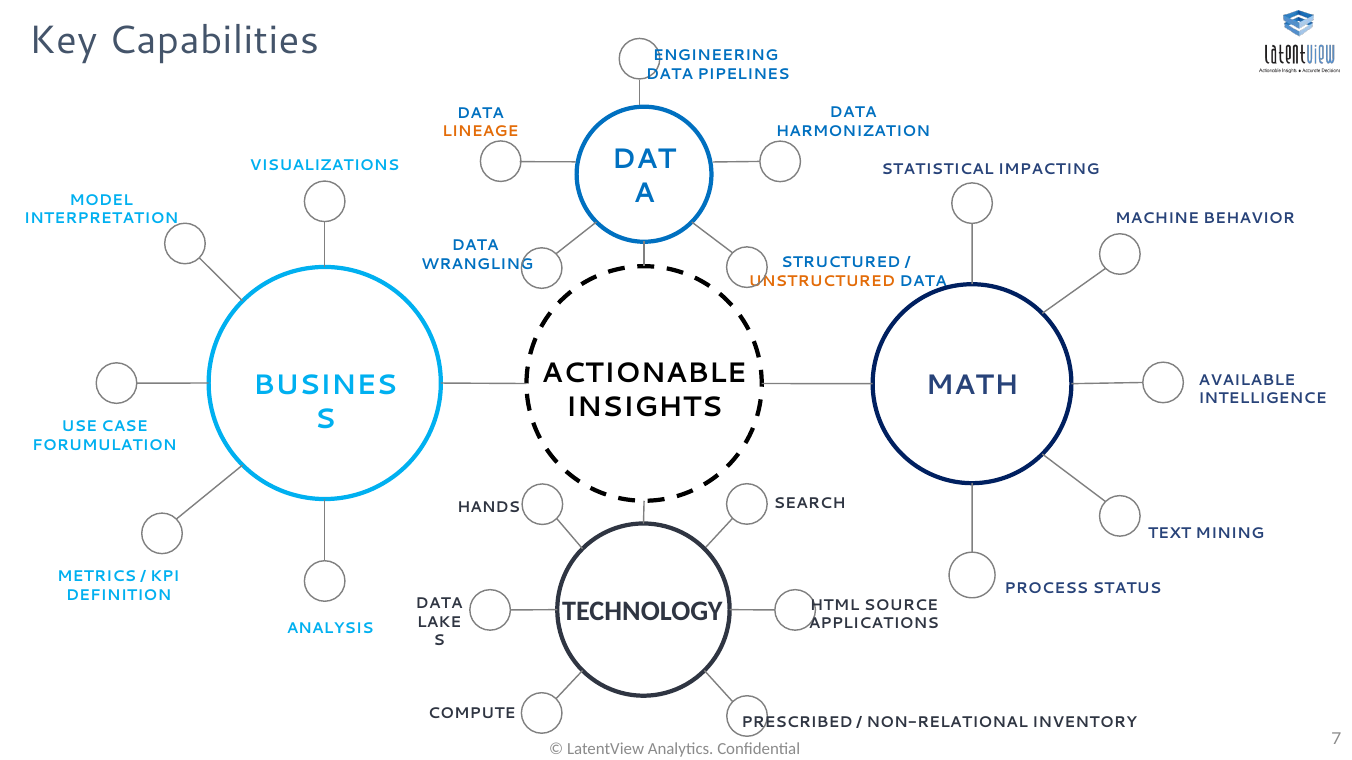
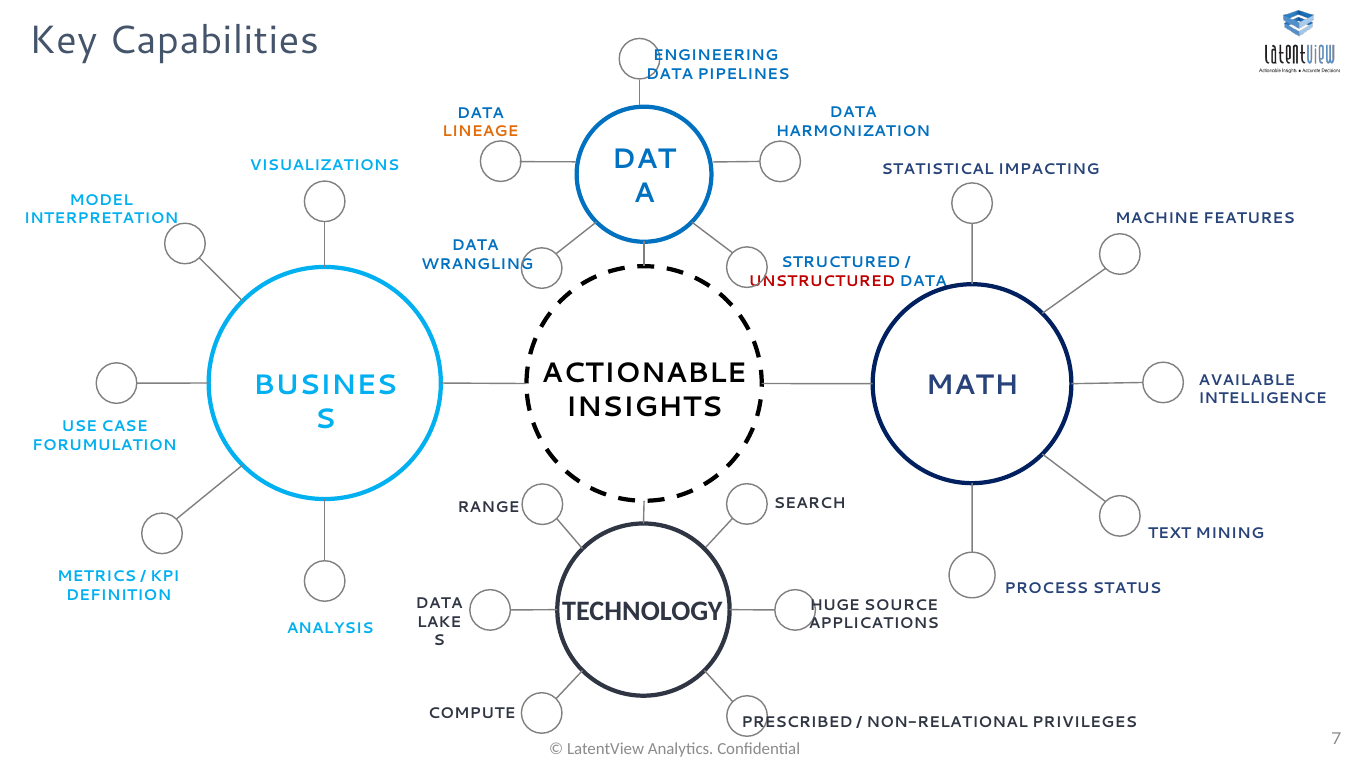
BEHAVIOR: BEHAVIOR -> FEATURES (1249, 218)
UNSTRUCTURED colour: orange -> red (822, 281)
HANDS: HANDS -> RANGE (488, 508)
HTML: HTML -> HUGE (835, 605)
INVENTORY: INVENTORY -> PRIVILEGES (1085, 723)
